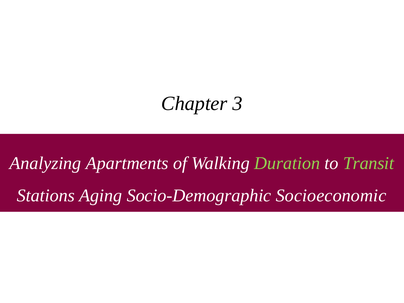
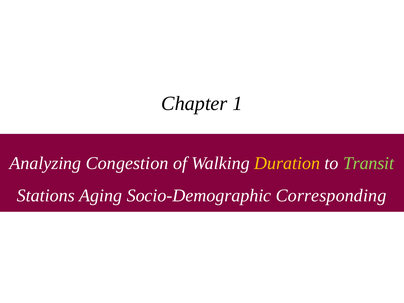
3: 3 -> 1 (238, 103)
Apartments: Apartments -> Congestion (127, 163)
Duration colour: light green -> yellow (287, 163)
Socioeconomic: Socioeconomic -> Corresponding (331, 196)
